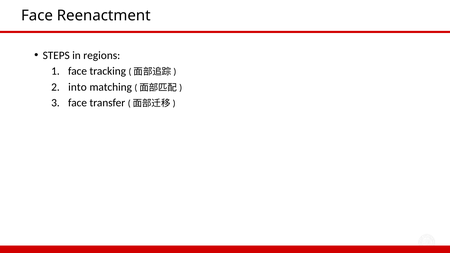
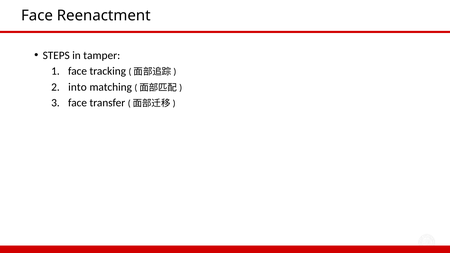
regions: regions -> tamper (102, 55)
